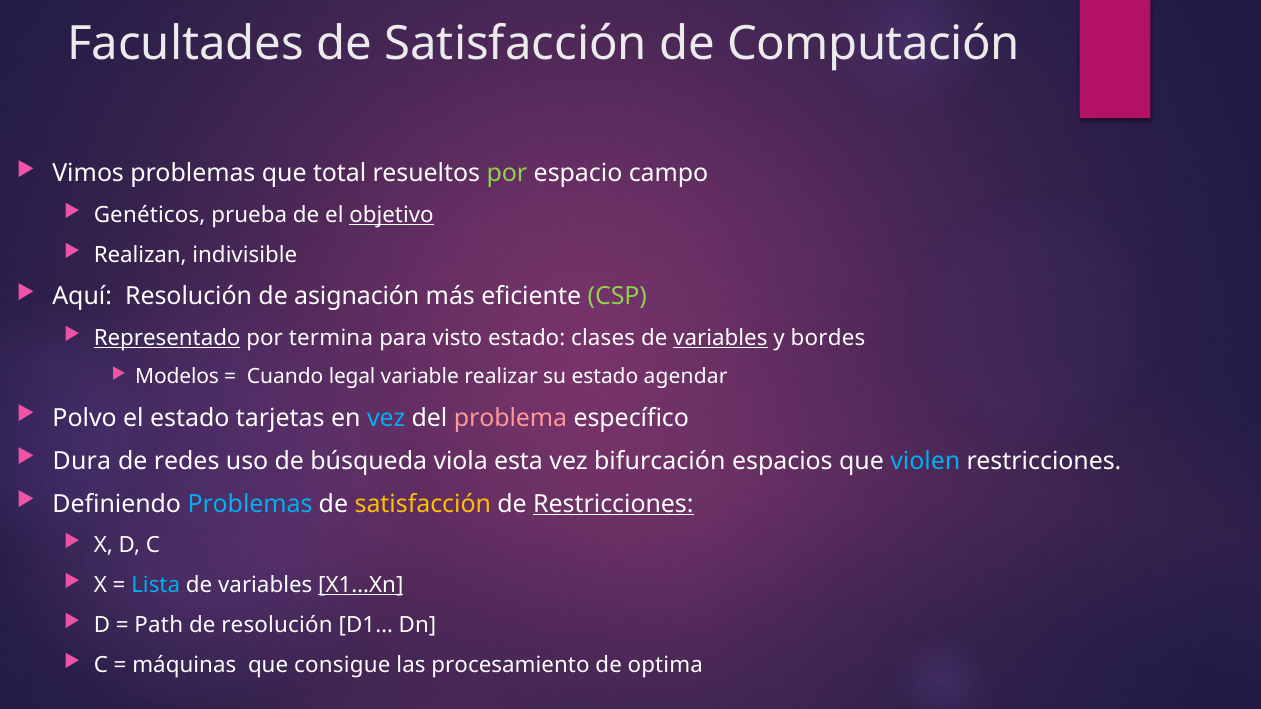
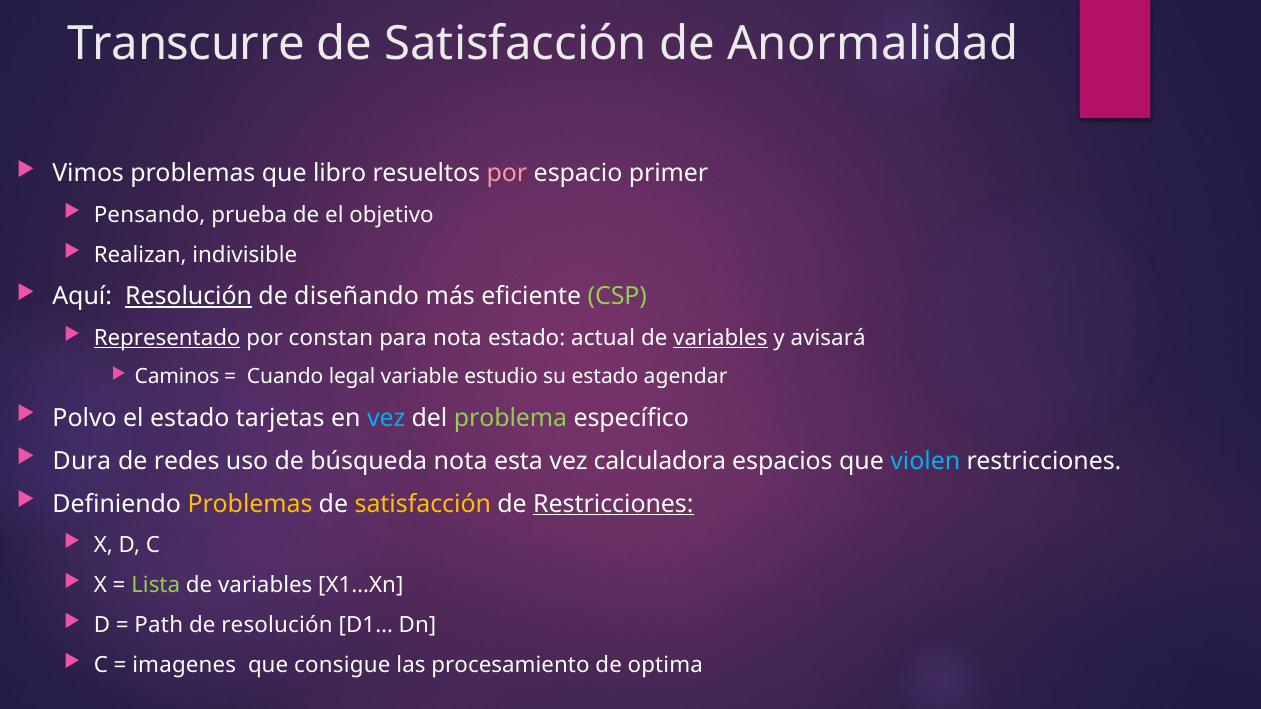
Facultades: Facultades -> Transcurre (186, 44)
Computación: Computación -> Anormalidad (873, 44)
total: total -> libro (340, 174)
por colour: light green -> pink (507, 174)
campo: campo -> primer (668, 174)
Genéticos: Genéticos -> Pensando (150, 215)
objetivo underline: present -> none (391, 215)
Resolución underline: none -> present (189, 297)
asignación: asignación -> diseñando (357, 297)
termina: termina -> constan (331, 338)
para visto: visto -> nota (457, 338)
clases: clases -> actual (603, 338)
bordes: bordes -> avisará (828, 338)
Modelos: Modelos -> Caminos (177, 377)
realizar: realizar -> estudio (501, 377)
problema colour: pink -> light green (510, 418)
búsqueda viola: viola -> nota (461, 461)
bifurcación: bifurcación -> calculadora (660, 461)
Problemas colour: light blue -> yellow (250, 504)
Lista colour: light blue -> light green (156, 585)
X1…Xn underline: present -> none (361, 585)
máquinas: máquinas -> imagenes (184, 665)
